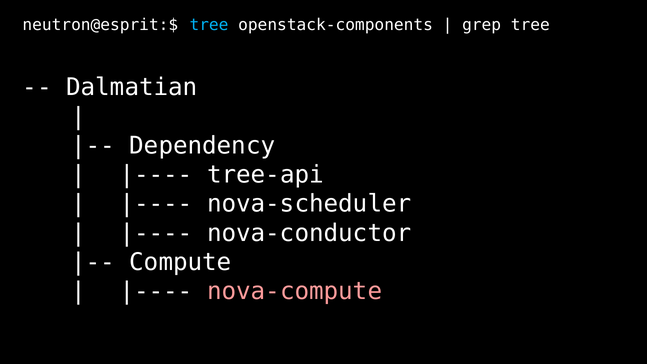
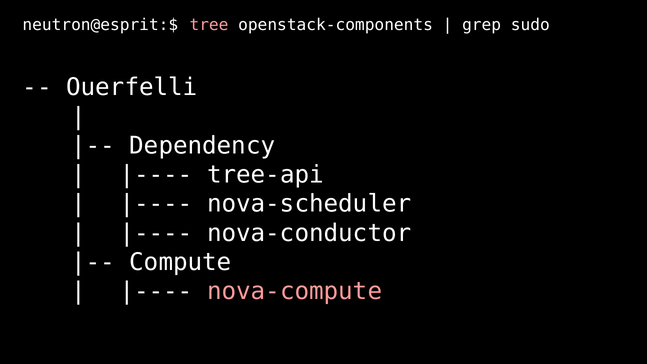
tree colour: light blue -> pink (209, 25)
grep tree: tree -> sudo (530, 25)
Dalmatian: Dalmatian -> Ouerfelli (132, 87)
